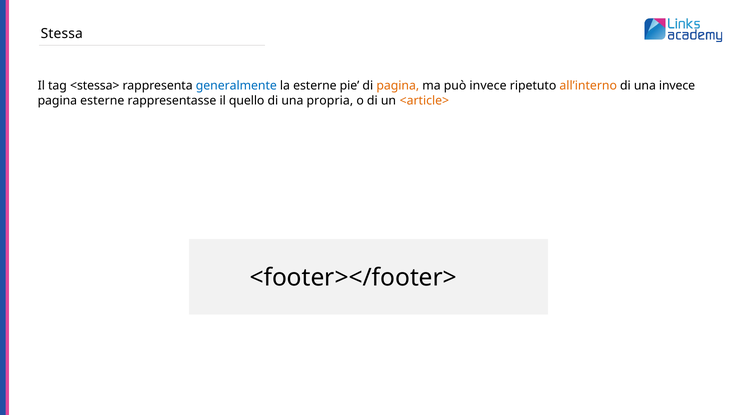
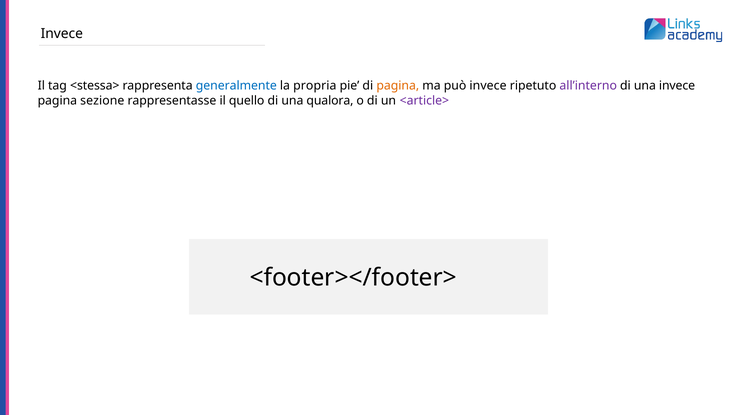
Stessa: Stessa -> Invece (62, 34)
la esterne: esterne -> propria (315, 86)
all’interno colour: orange -> purple (588, 86)
pagina esterne: esterne -> sezione (102, 100)
propria: propria -> qualora (330, 100)
<article> colour: orange -> purple (424, 100)
